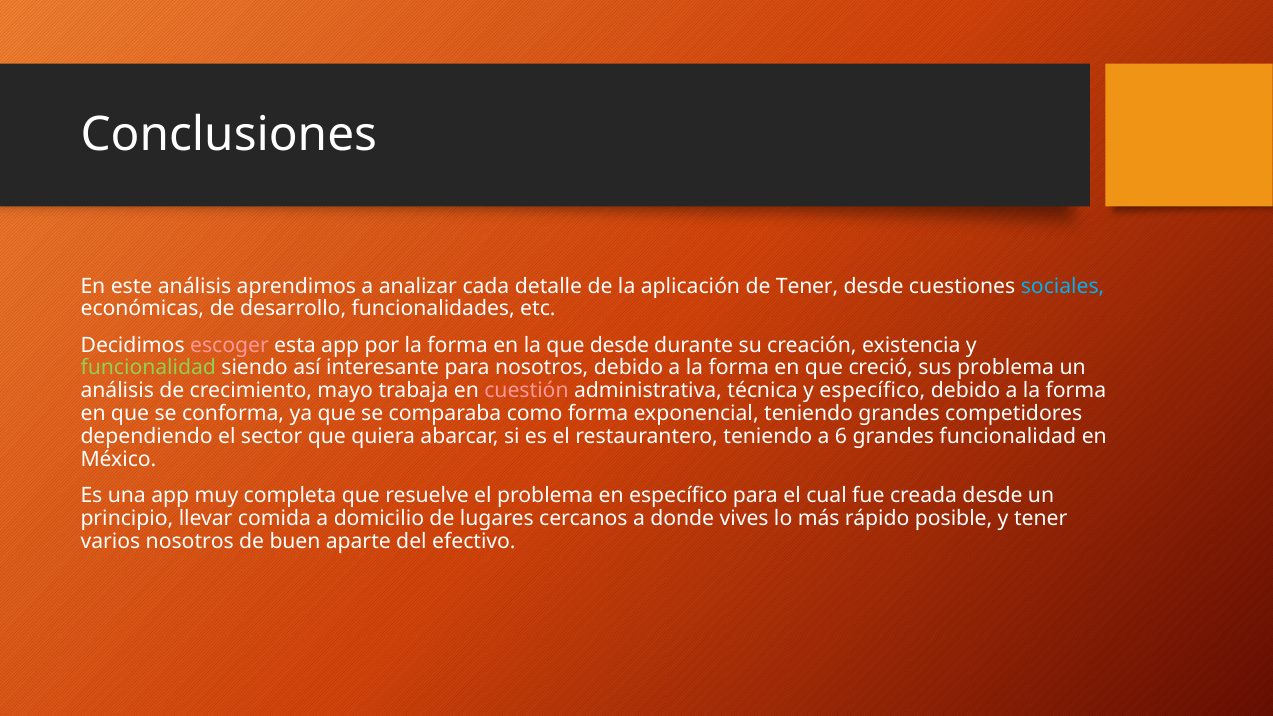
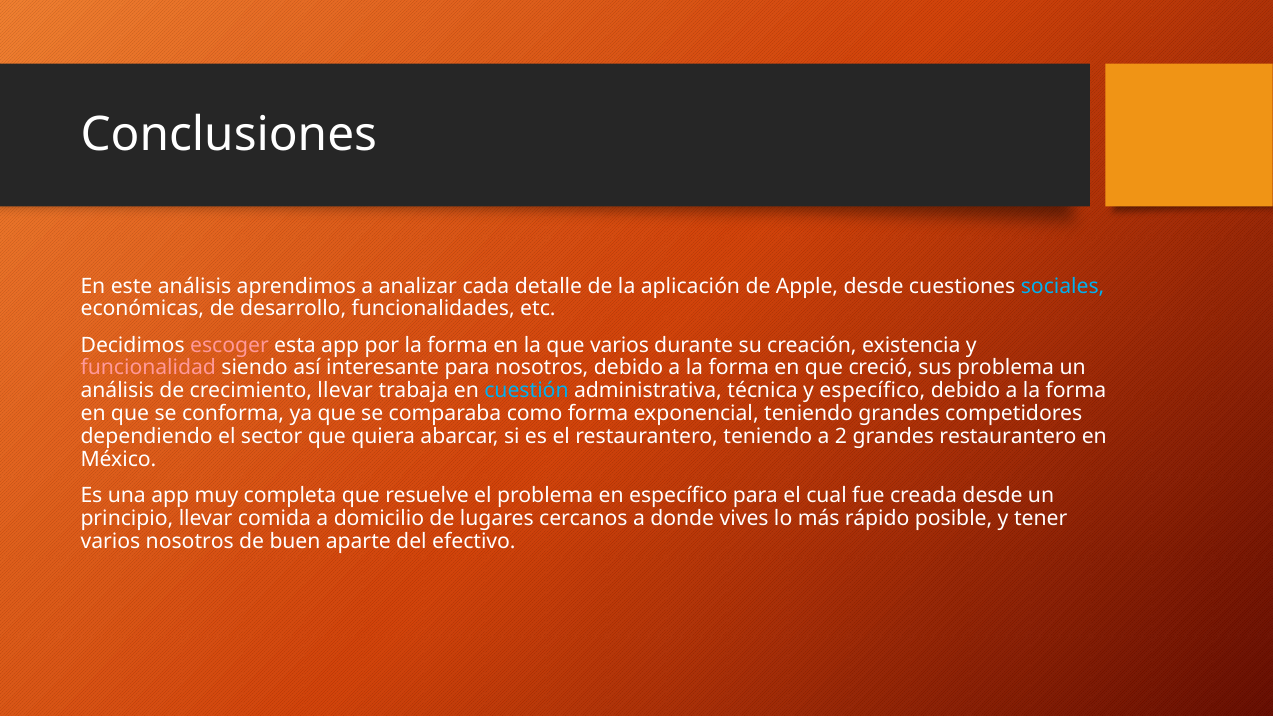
de Tener: Tener -> Apple (807, 286)
que desde: desde -> varios (620, 345)
funcionalidad colour: light green -> pink (148, 368)
crecimiento mayo: mayo -> llevar (345, 391)
cuestión colour: pink -> light blue (526, 391)
6: 6 -> 2 (841, 437)
grandes funcionalidad: funcionalidad -> restaurantero (1008, 437)
